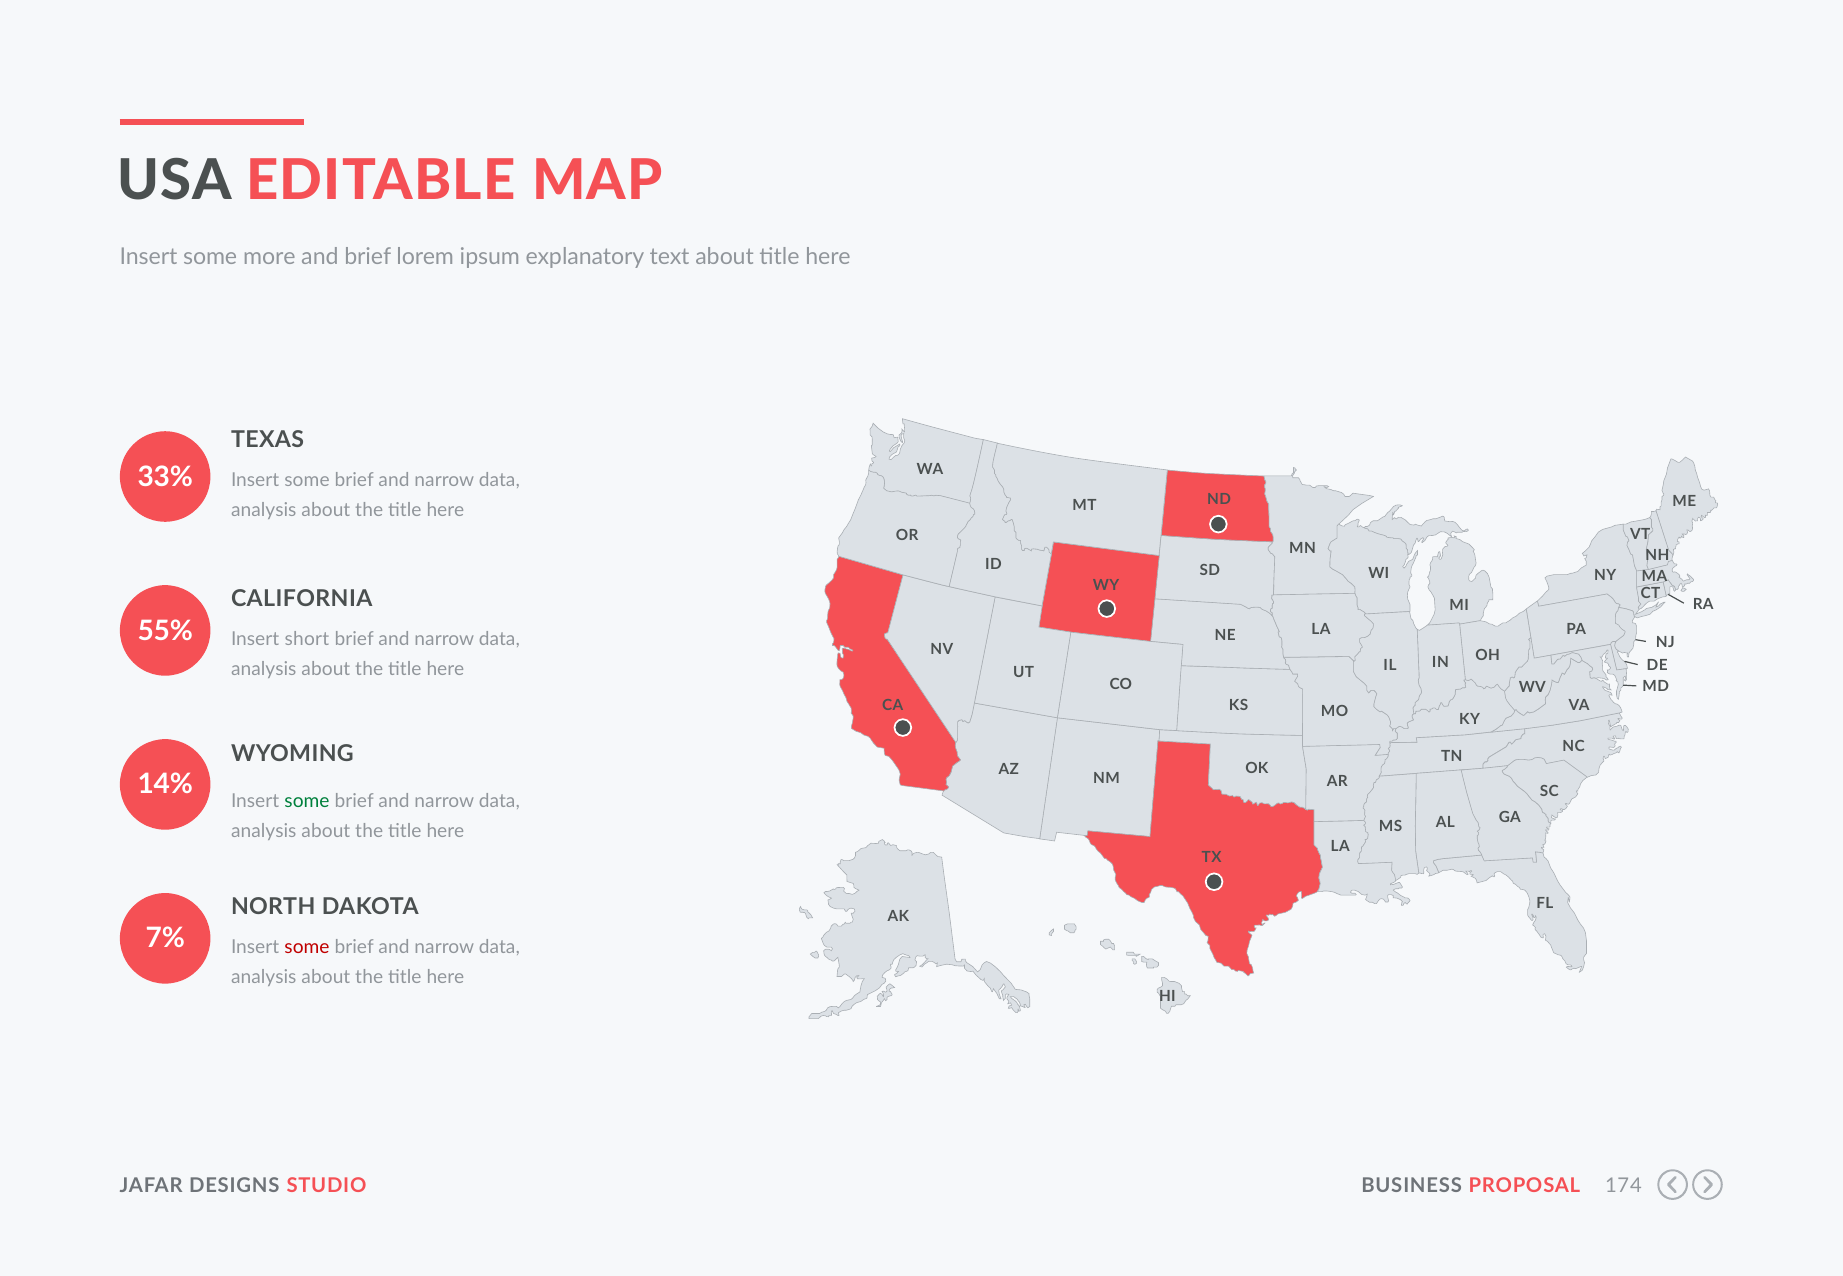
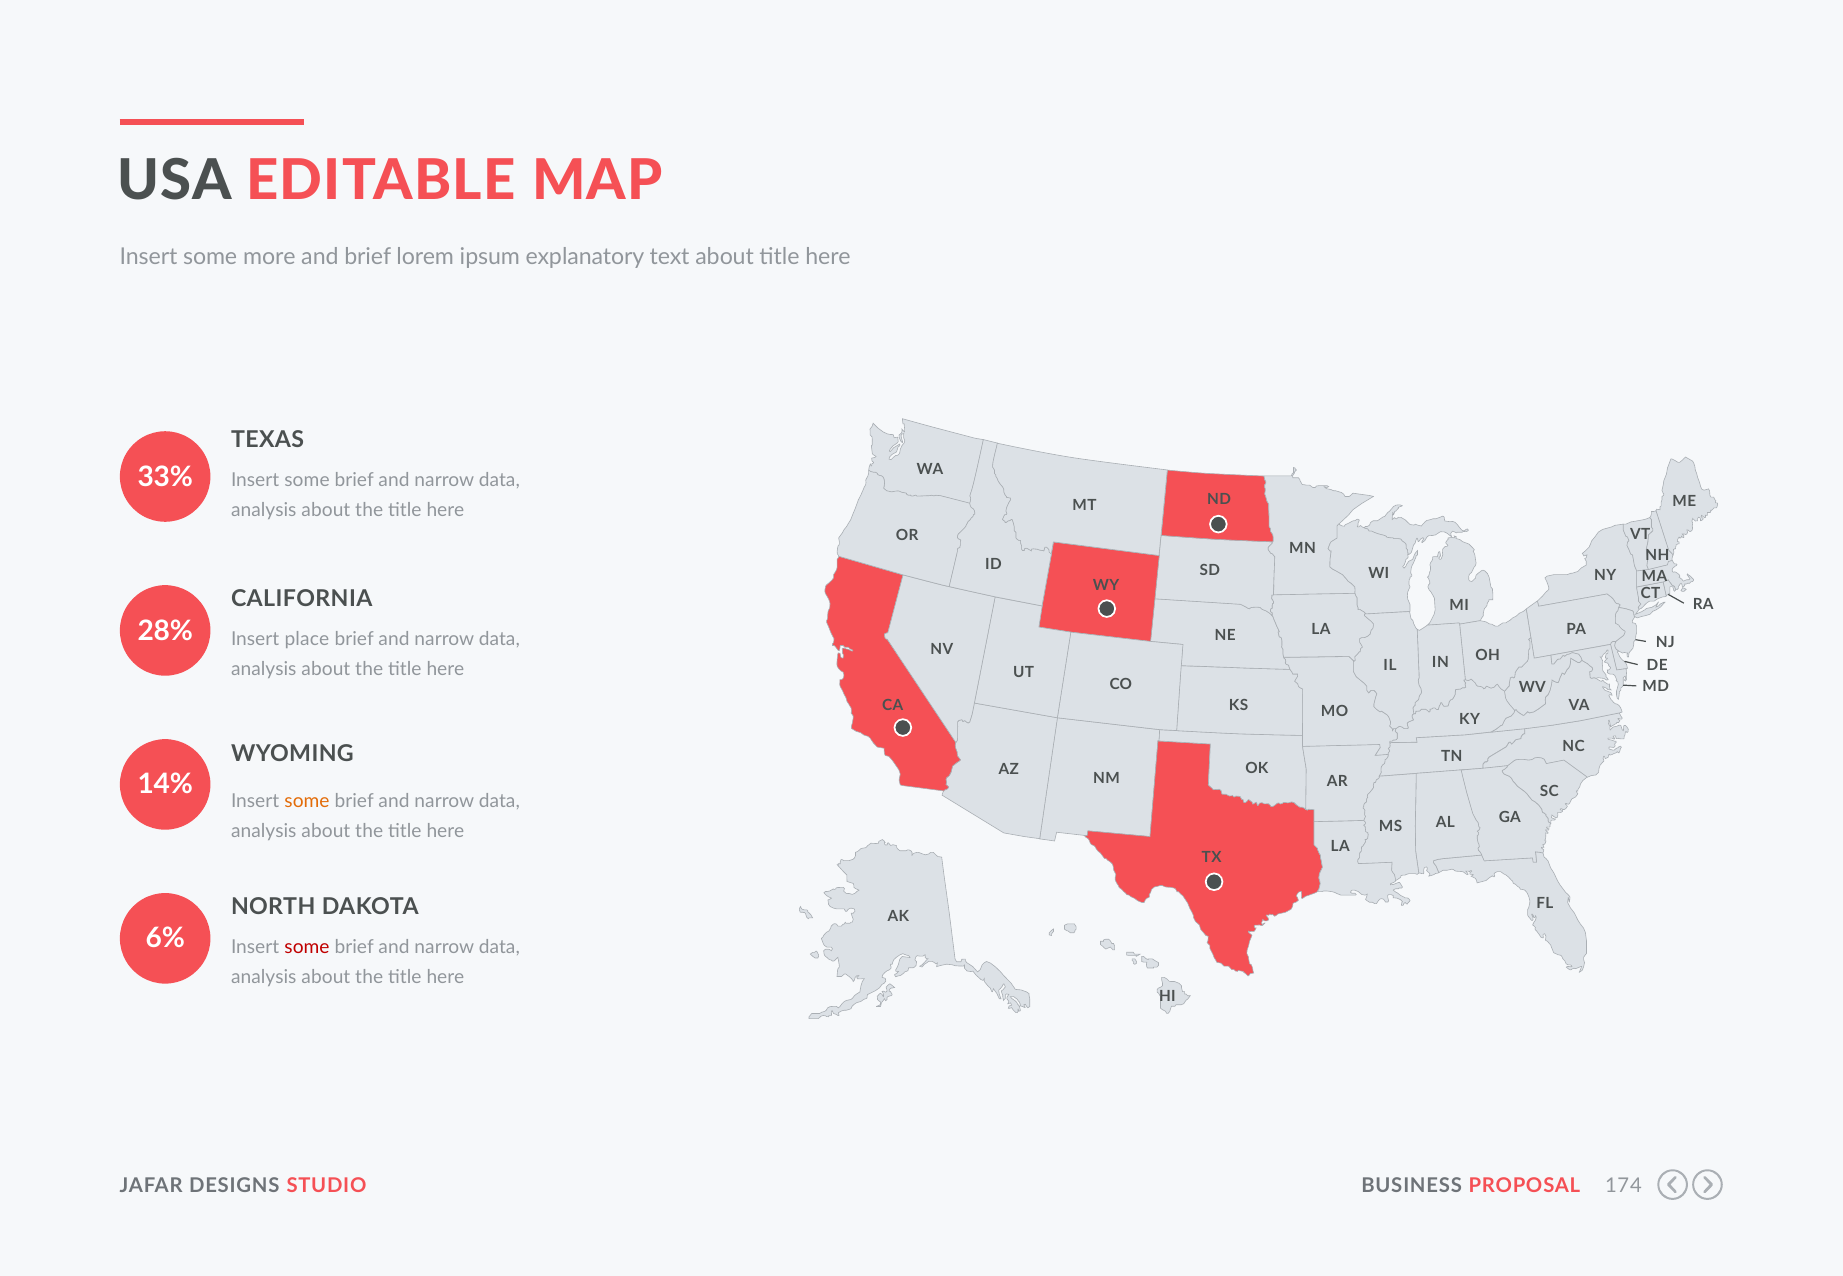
55%: 55% -> 28% (165, 631)
short: short -> place (307, 640)
some colour: green -> orange (307, 801)
7%: 7% -> 6% (165, 939)
